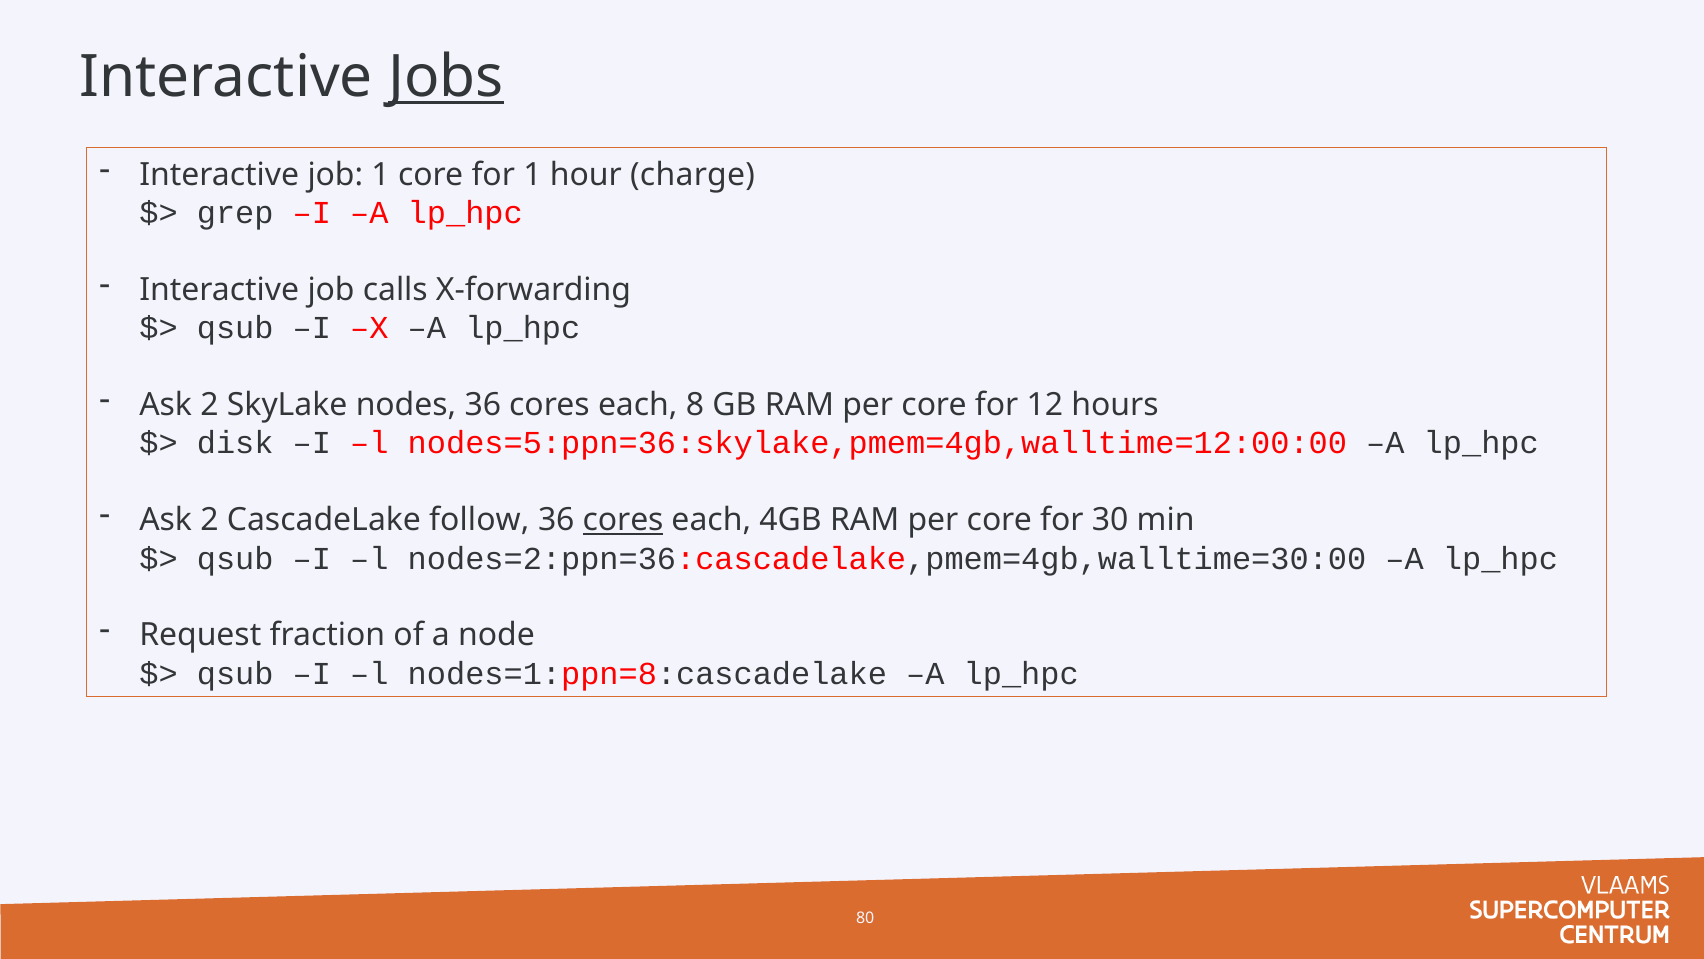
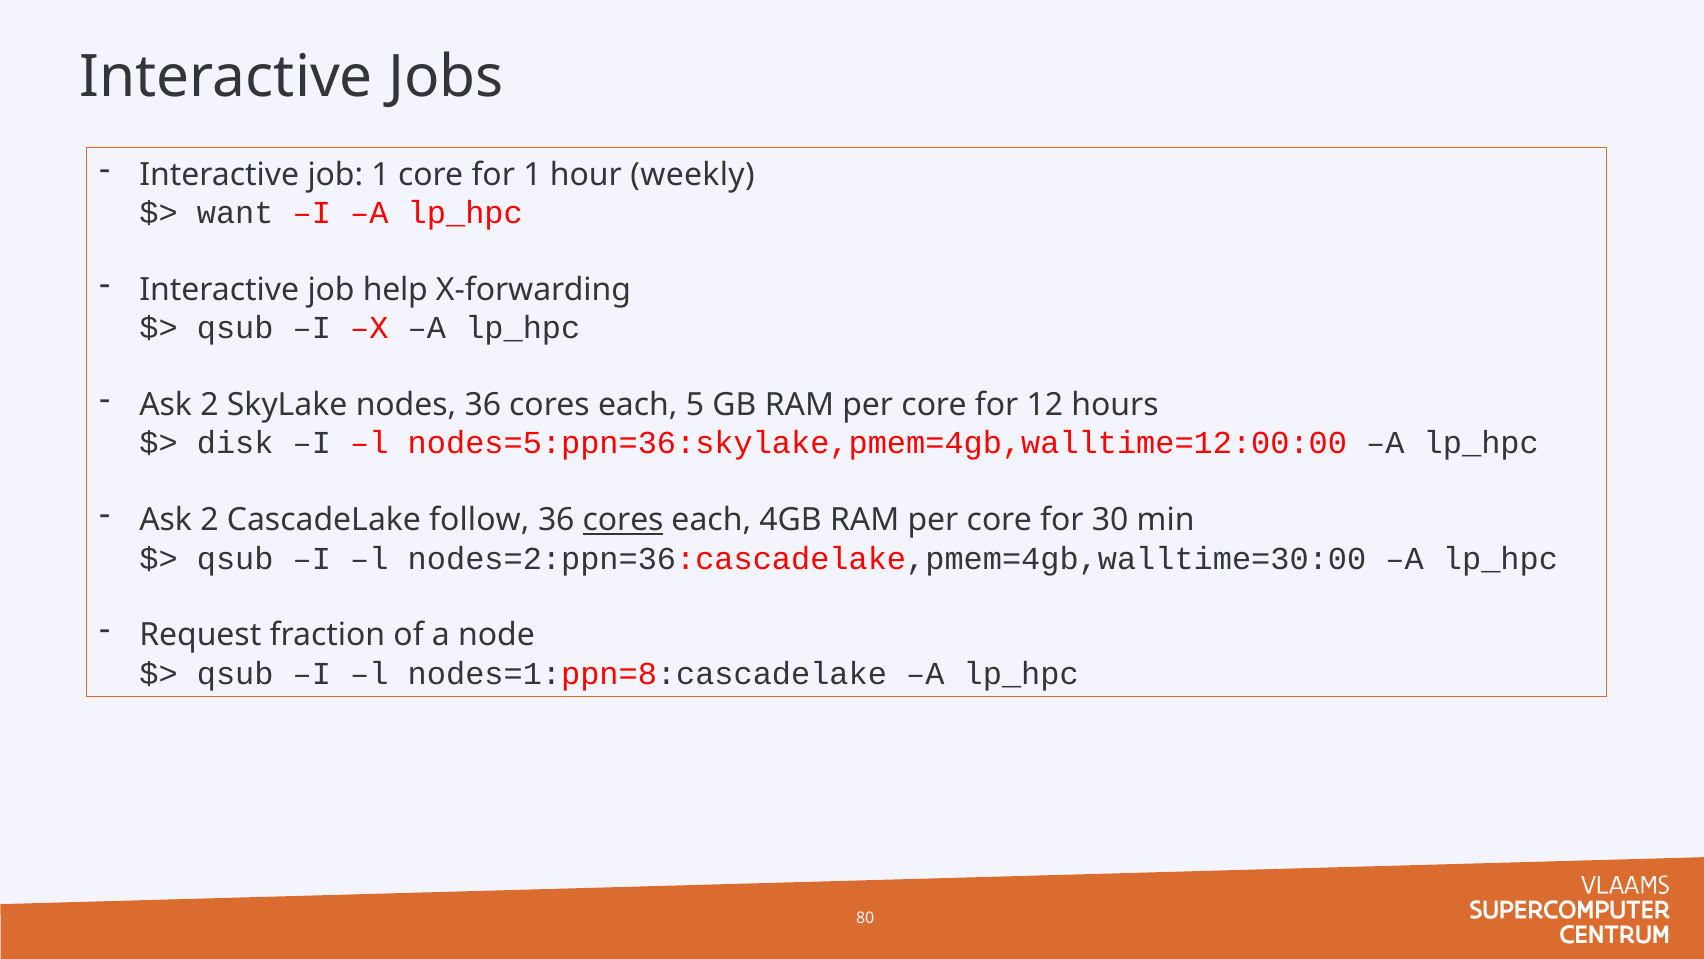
Jobs underline: present -> none (446, 77)
charge: charge -> weekly (693, 175)
grep: grep -> want (235, 213)
calls: calls -> help (395, 290)
8: 8 -> 5 (695, 405)
